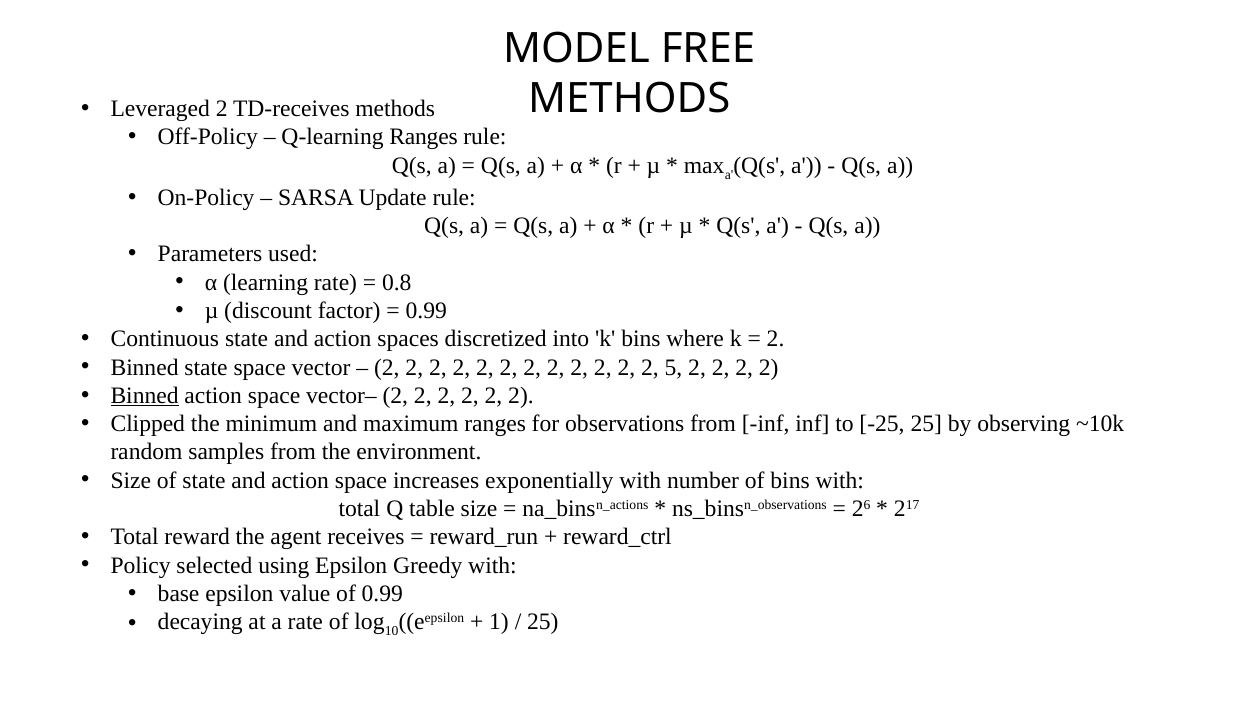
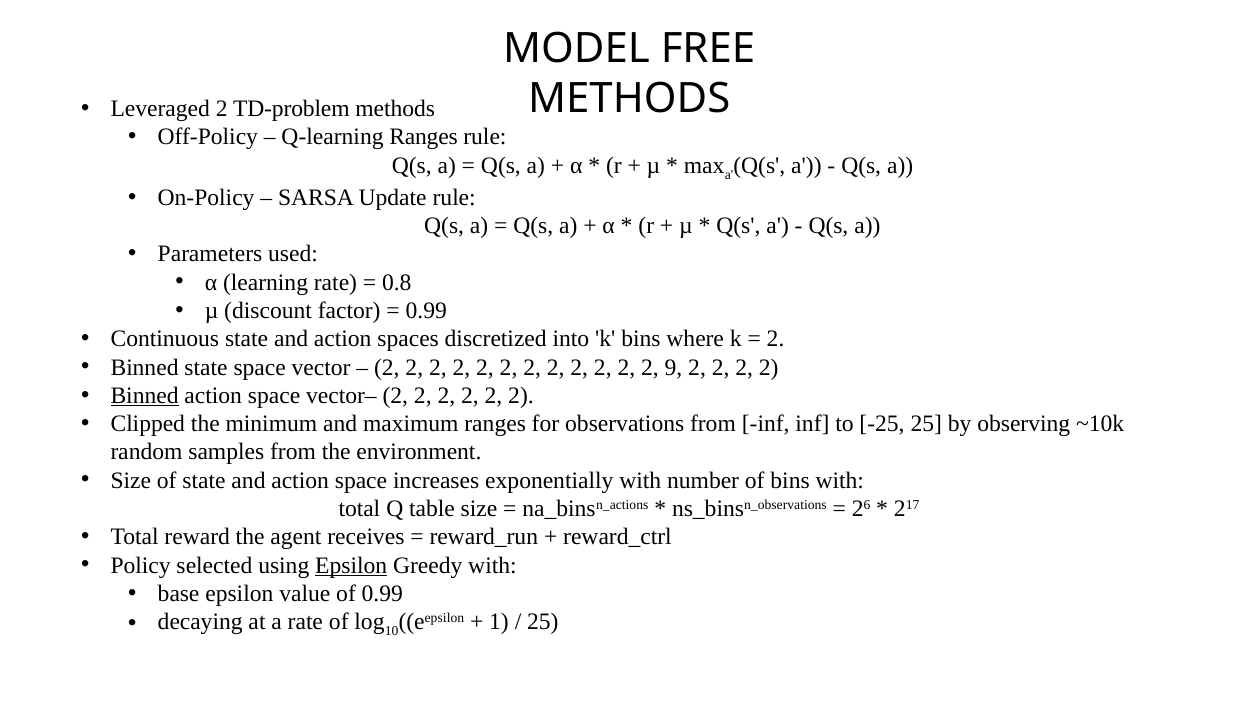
TD-receives: TD-receives -> TD-problem (291, 109)
5: 5 -> 9 (674, 368)
Epsilon underline: none -> present (351, 566)
